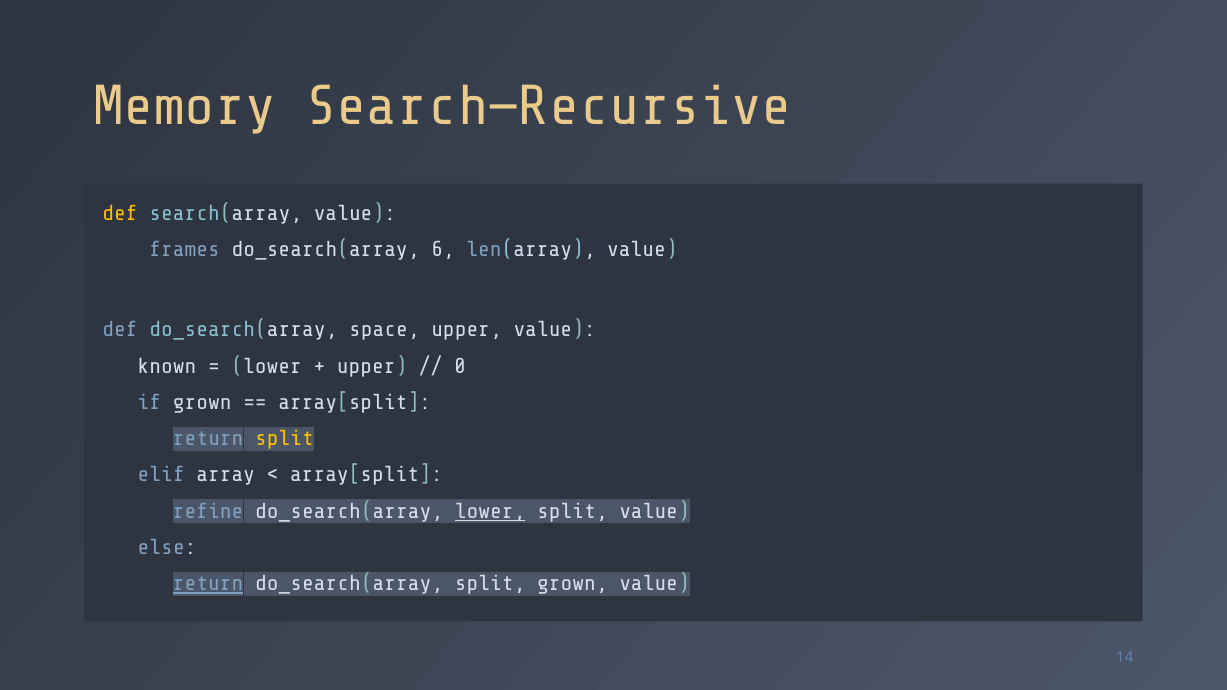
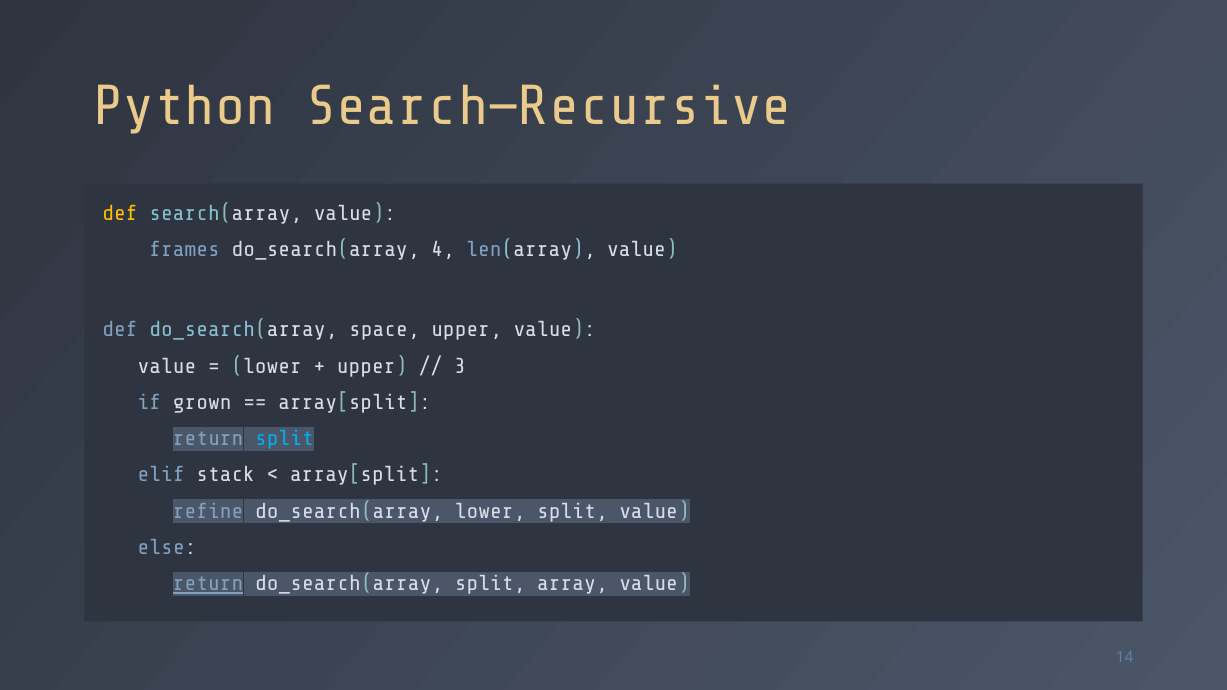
Memory: Memory -> Python (185, 106)
6: 6 -> 4 (443, 250)
known: known -> value (167, 366)
0: 0 -> 3 (460, 366)
split colour: yellow -> light blue (285, 439)
array: array -> stack (226, 475)
lower underline: present -> none (490, 511)
split grown: grown -> array (572, 584)
